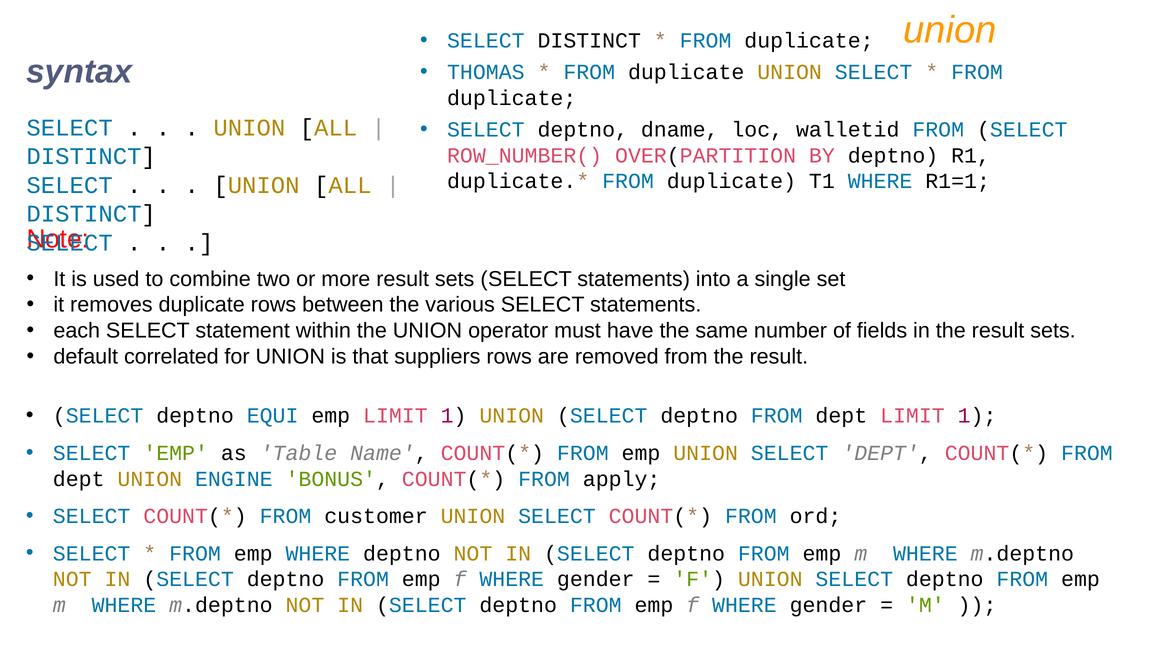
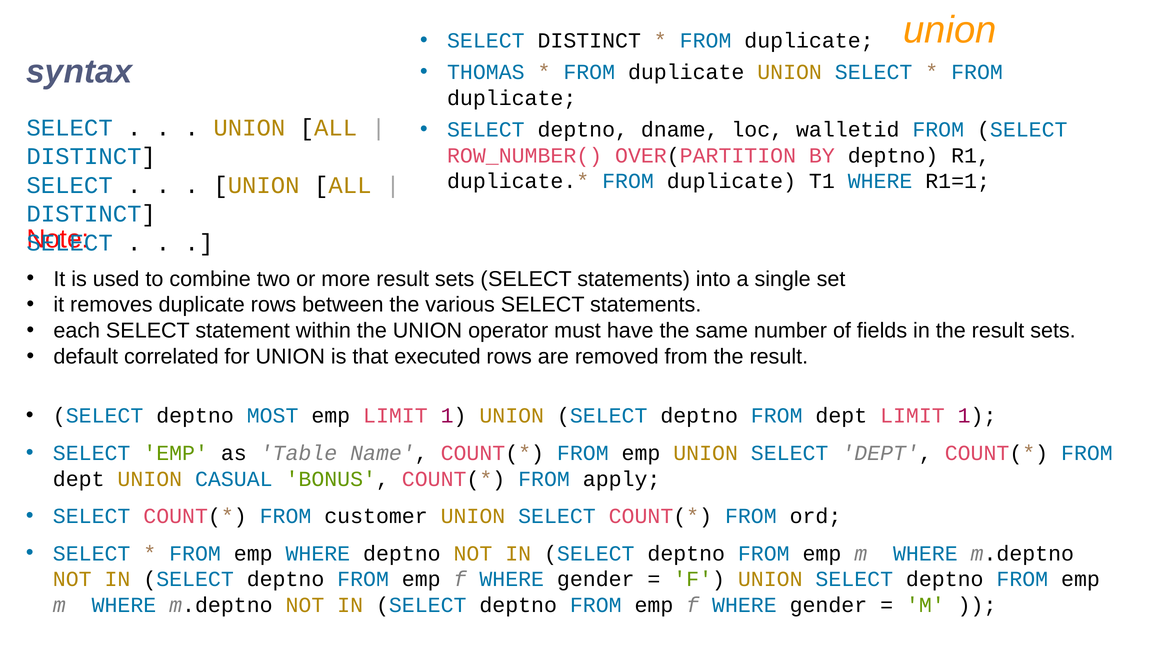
suppliers: suppliers -> executed (437, 357)
EQUI: EQUI -> MOST (273, 416)
ENGINE: ENGINE -> CASUAL (234, 479)
